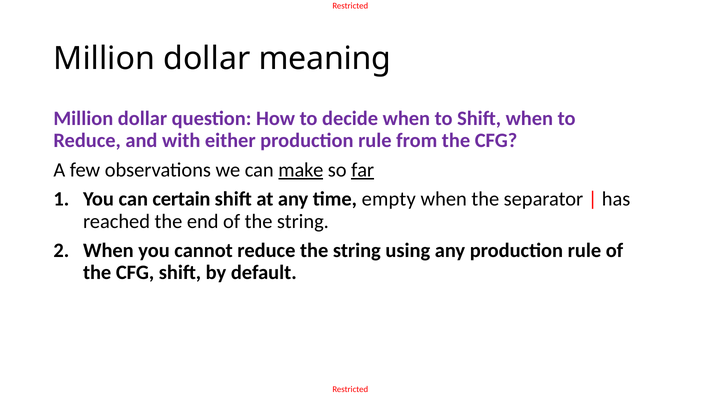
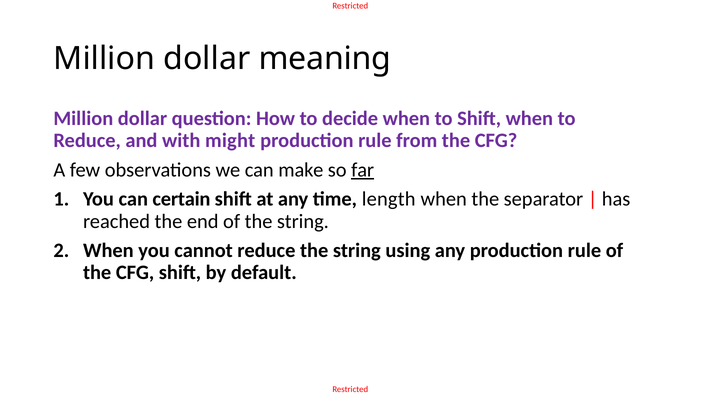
either: either -> might (230, 141)
make underline: present -> none (301, 170)
empty: empty -> length (389, 199)
